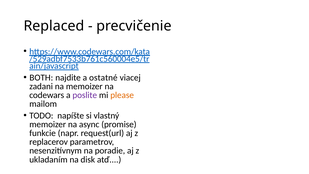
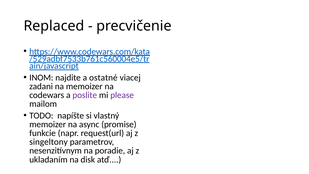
BOTH: BOTH -> INOM (41, 78)
please colour: orange -> purple (122, 95)
replacerov: replacerov -> singeltony (49, 142)
